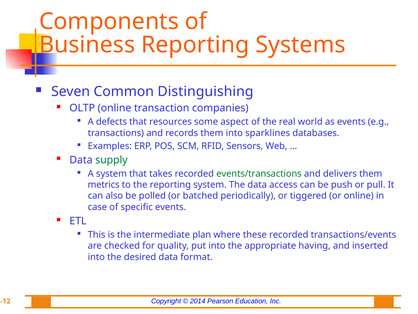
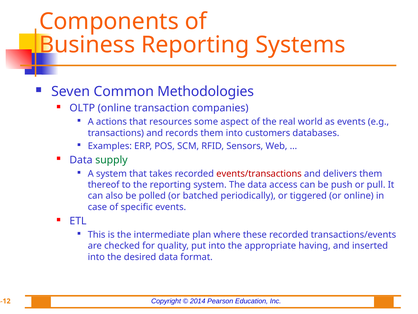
Distinguishing: Distinguishing -> Methodologies (206, 92)
defects: defects -> actions (111, 122)
sparklines: sparklines -> customers (268, 133)
events/transactions colour: green -> red (259, 173)
metrics: metrics -> thereof (104, 184)
